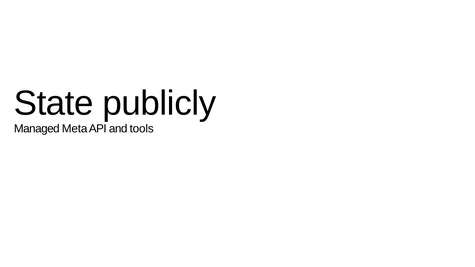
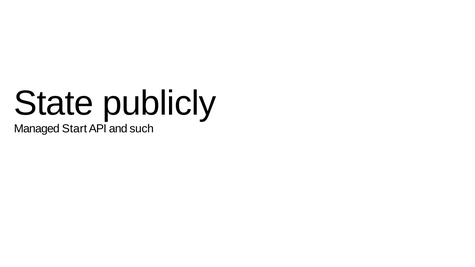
Meta: Meta -> Start (75, 129)
tools: tools -> such (142, 129)
